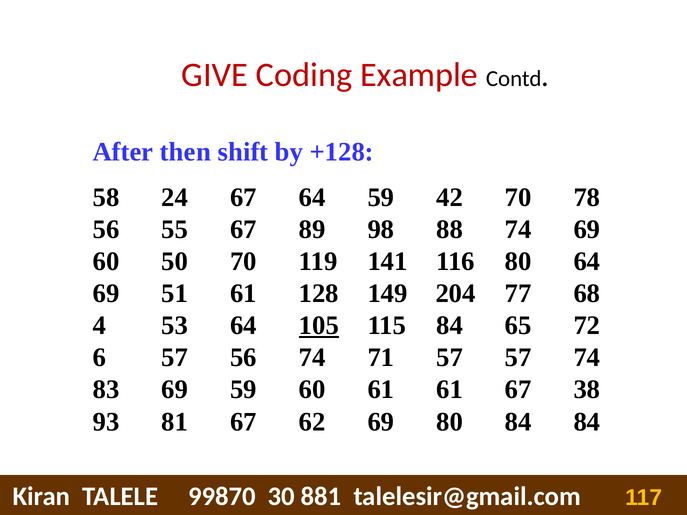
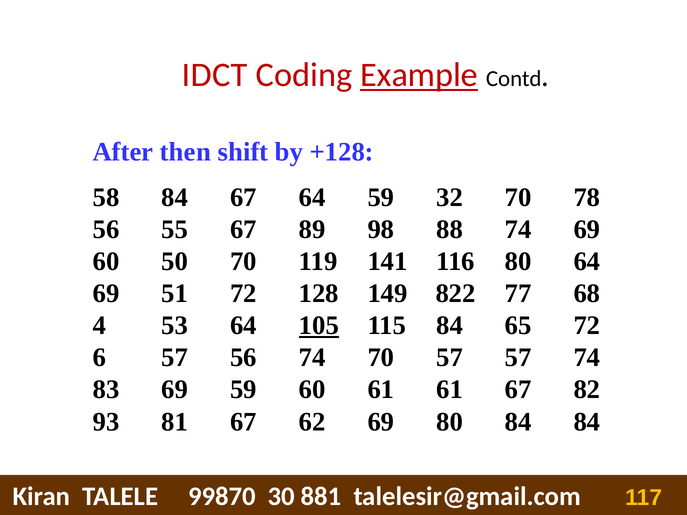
GIVE: GIVE -> IDCT (215, 75)
Example underline: none -> present (419, 75)
58 24: 24 -> 84 (175, 197)
42: 42 -> 32 (450, 197)
51 61: 61 -> 72 (243, 294)
204: 204 -> 822 (456, 294)
74 71: 71 -> 70 (381, 358)
38: 38 -> 82 (587, 390)
